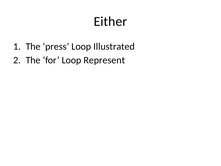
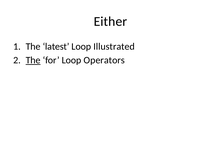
press: press -> latest (56, 46)
The underline: none -> present (33, 60)
Represent: Represent -> Operators (104, 60)
